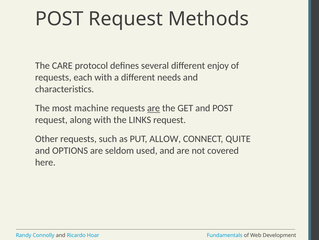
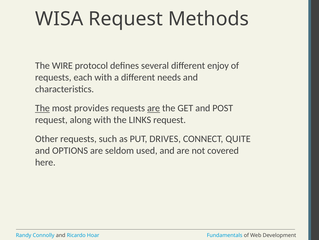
POST: POST -> WISA (59, 19)
CARE: CARE -> WIRE (62, 66)
The underline: none -> present (42, 108)
machine: machine -> provides (91, 108)
ALLOW: ALLOW -> DRIVES (165, 139)
